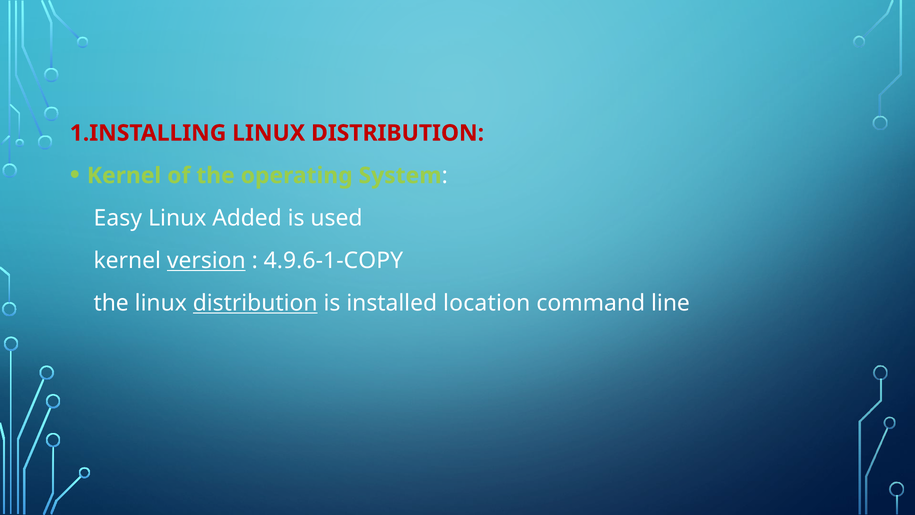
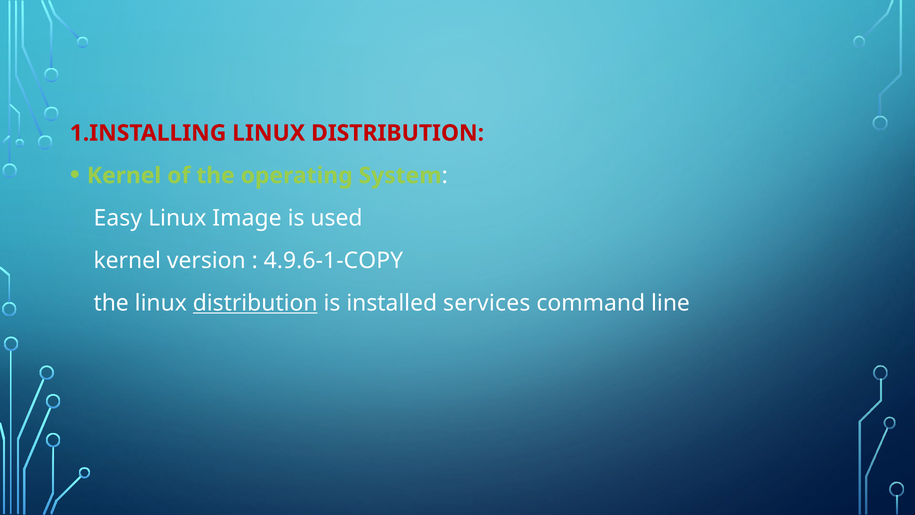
Added: Added -> Image (247, 218)
version underline: present -> none (206, 260)
location: location -> services (487, 303)
